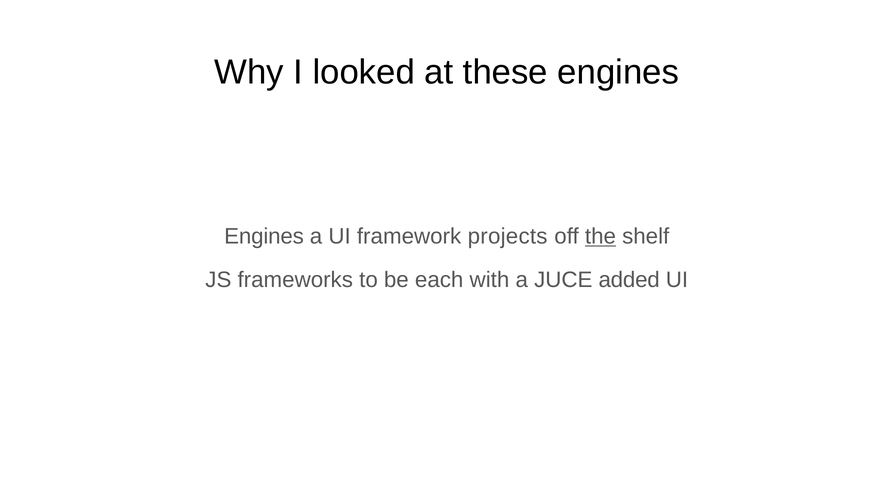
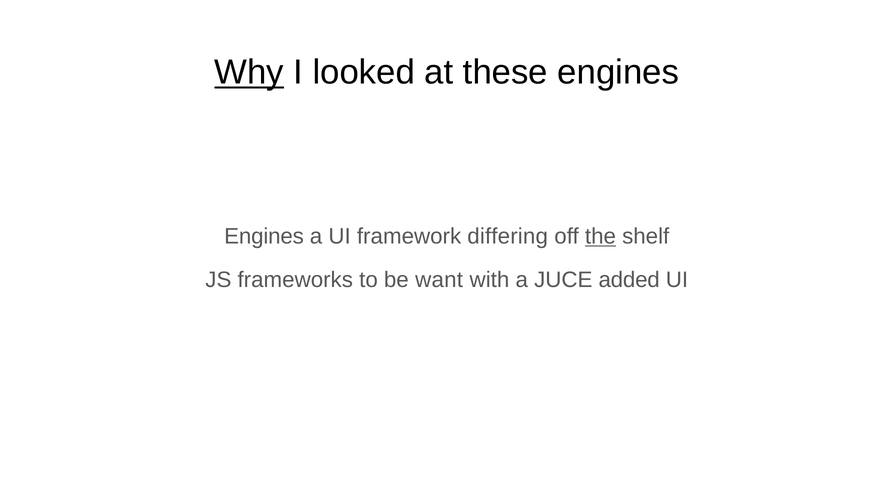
Why underline: none -> present (249, 72)
projects: projects -> differing (508, 236)
each: each -> want (439, 280)
